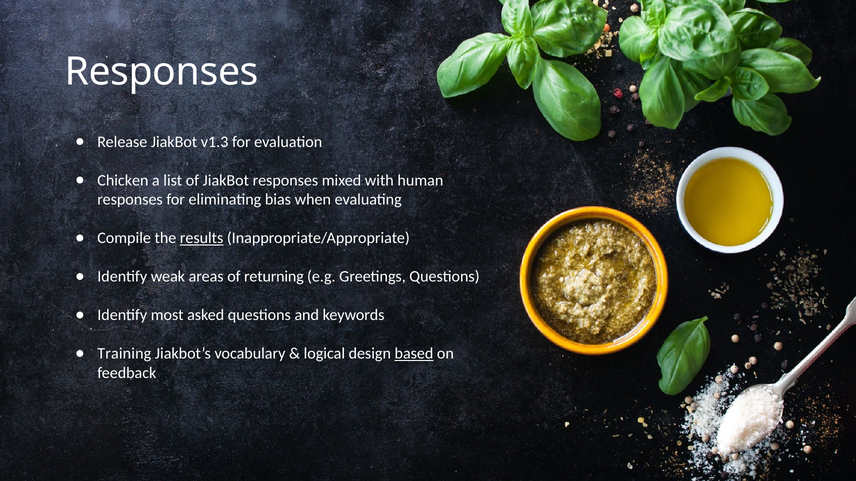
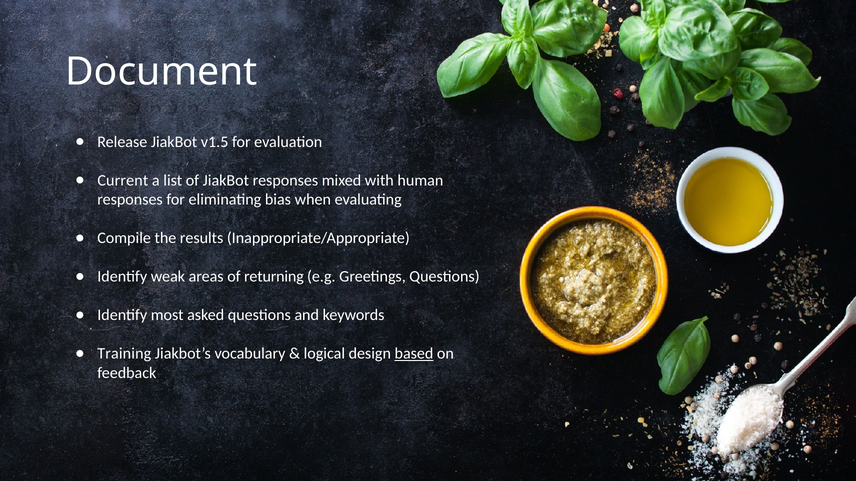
Responses: Responses -> Document (161, 72)
v1.3: v1.3 -> v1.5 (215, 142)
Chicken: Chicken -> Current (123, 181)
results underline: present -> none (202, 238)
